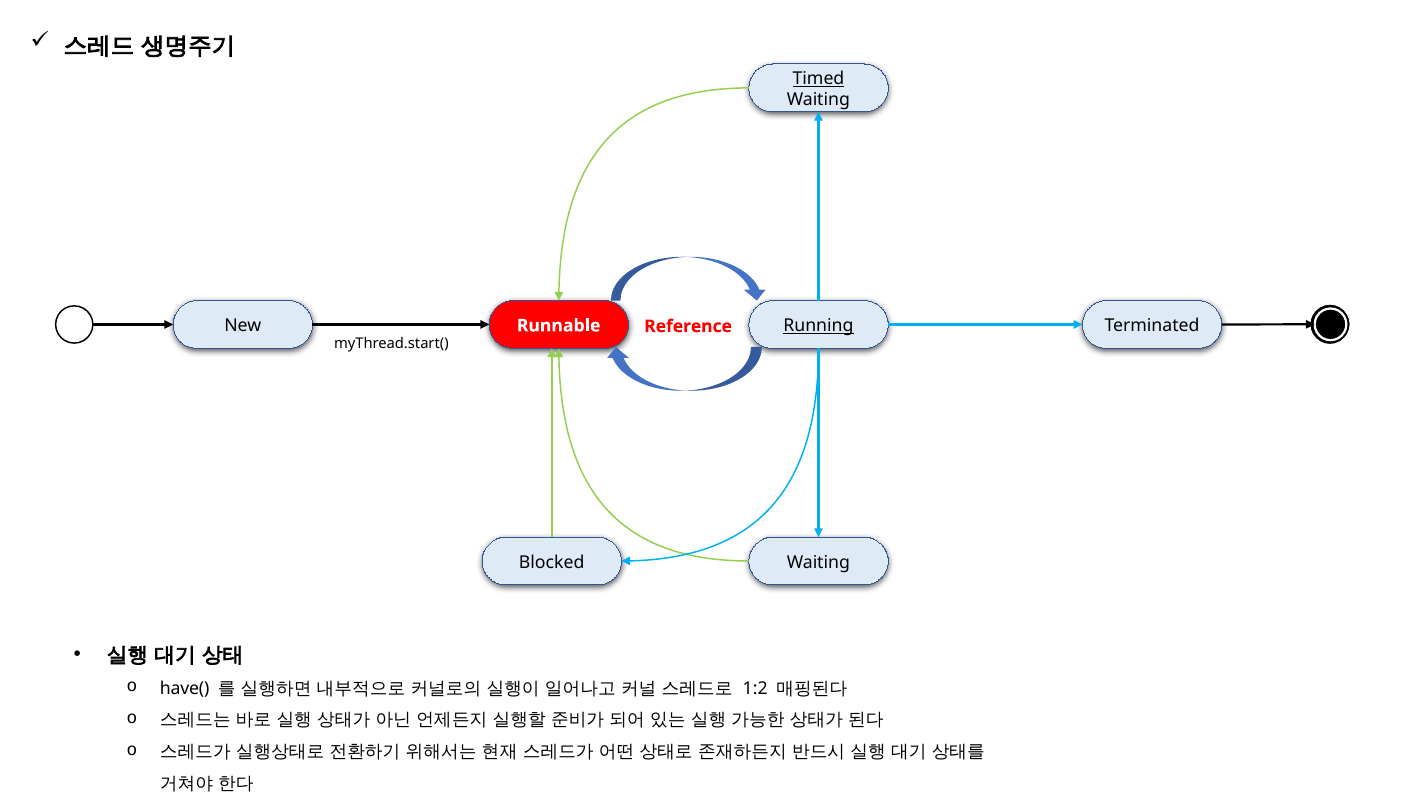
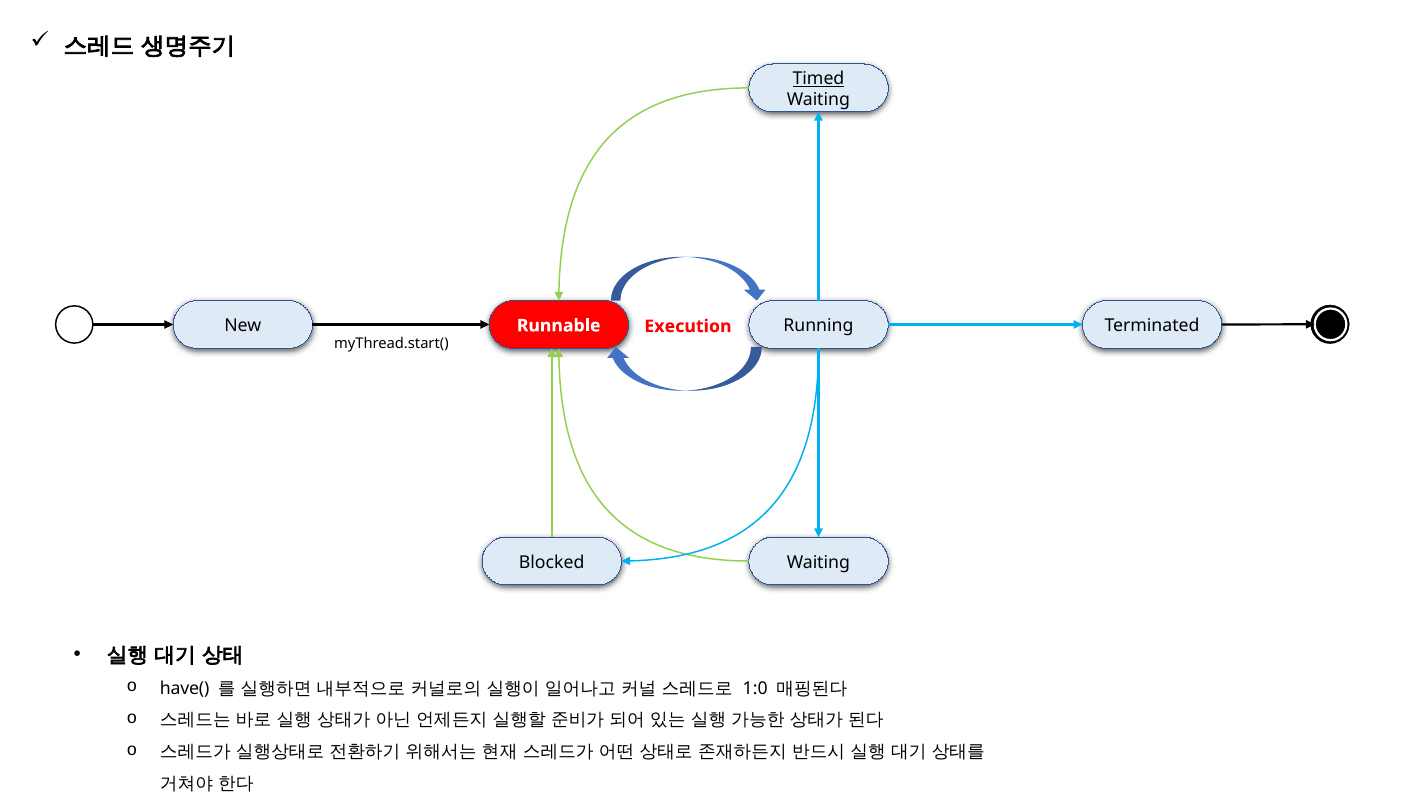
Running underline: present -> none (818, 326)
Reference: Reference -> Execution (688, 326)
1:2: 1:2 -> 1:0 (755, 688)
